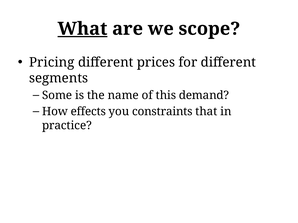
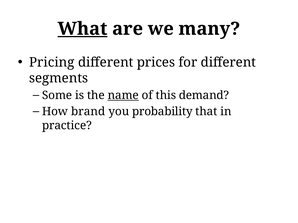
scope: scope -> many (209, 29)
name underline: none -> present (123, 96)
effects: effects -> brand (88, 112)
constraints: constraints -> probability (162, 112)
